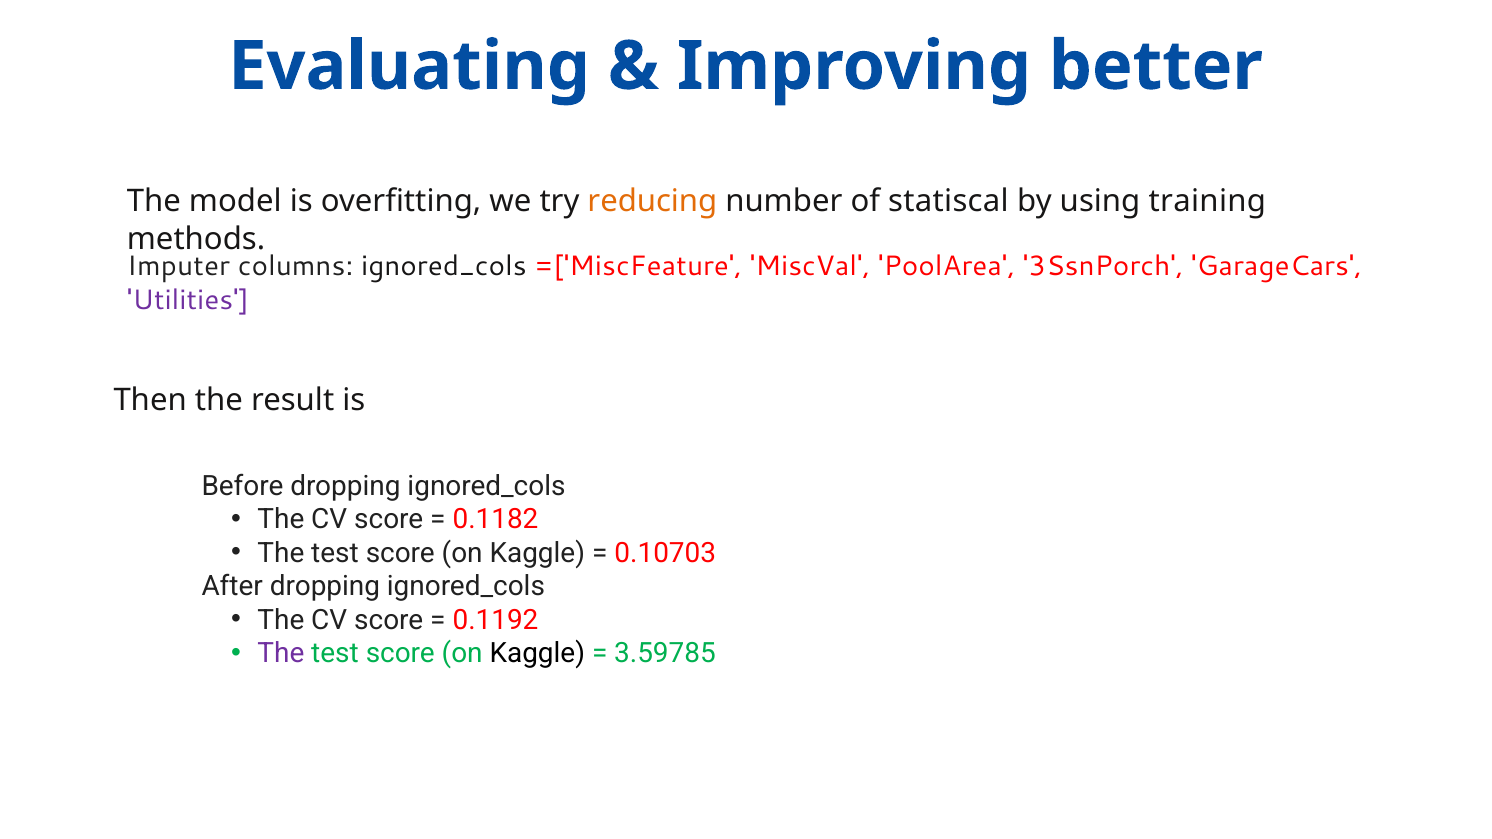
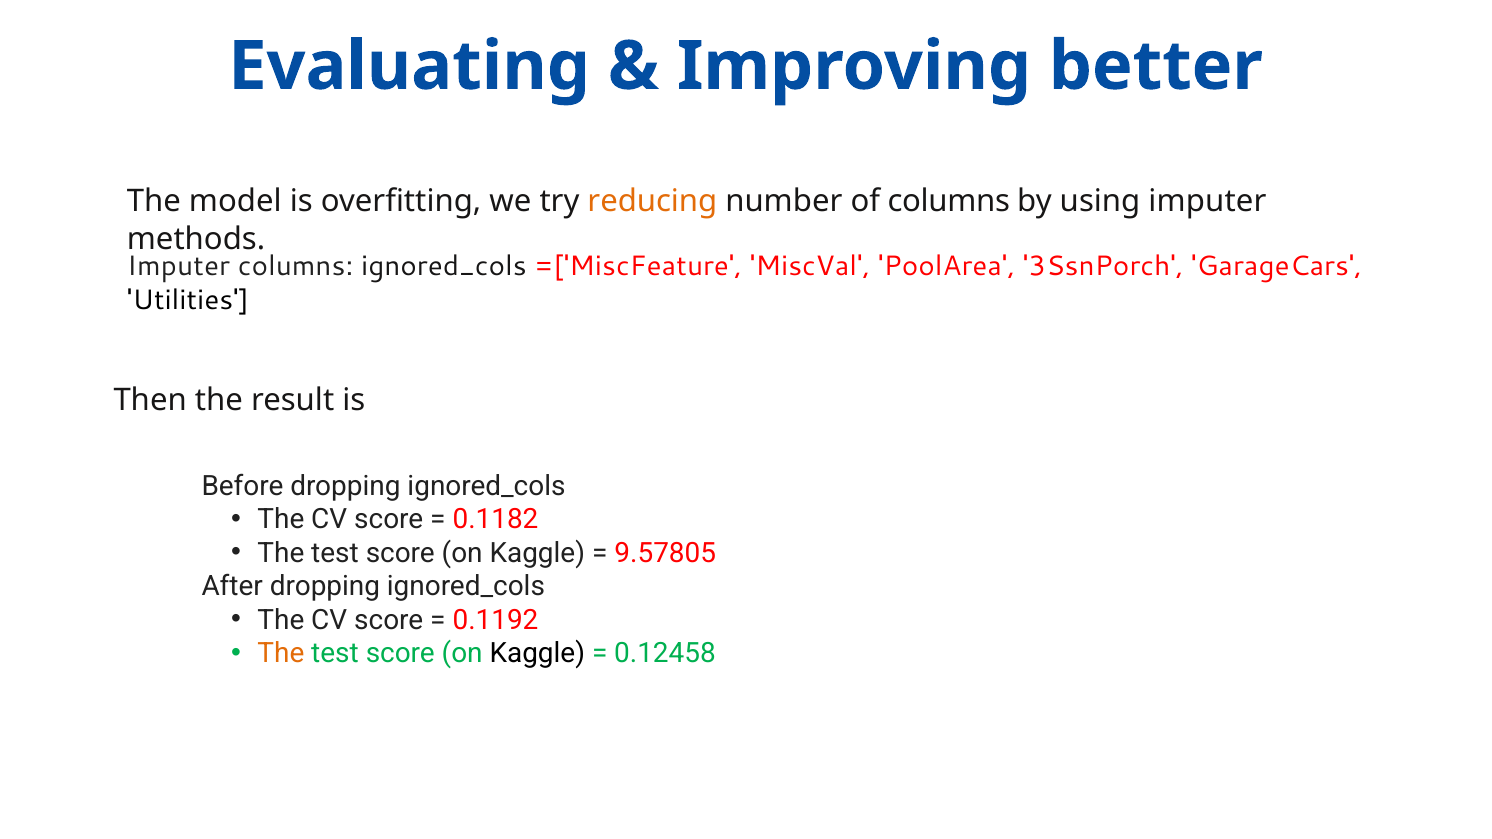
of statiscal: statiscal -> columns (949, 202)
using training: training -> imputer (1207, 202)
Utilities colour: purple -> black (188, 300)
0.10703: 0.10703 -> 9.57805 (665, 553)
The colour: purple -> orange (281, 654)
3.59785: 3.59785 -> 0.12458 (665, 654)
